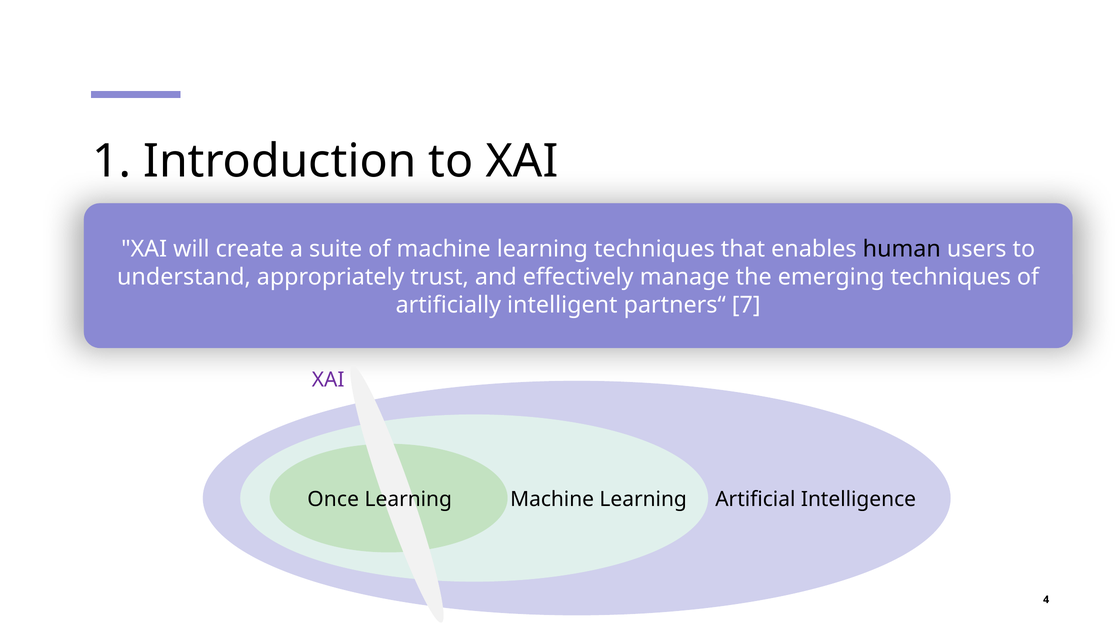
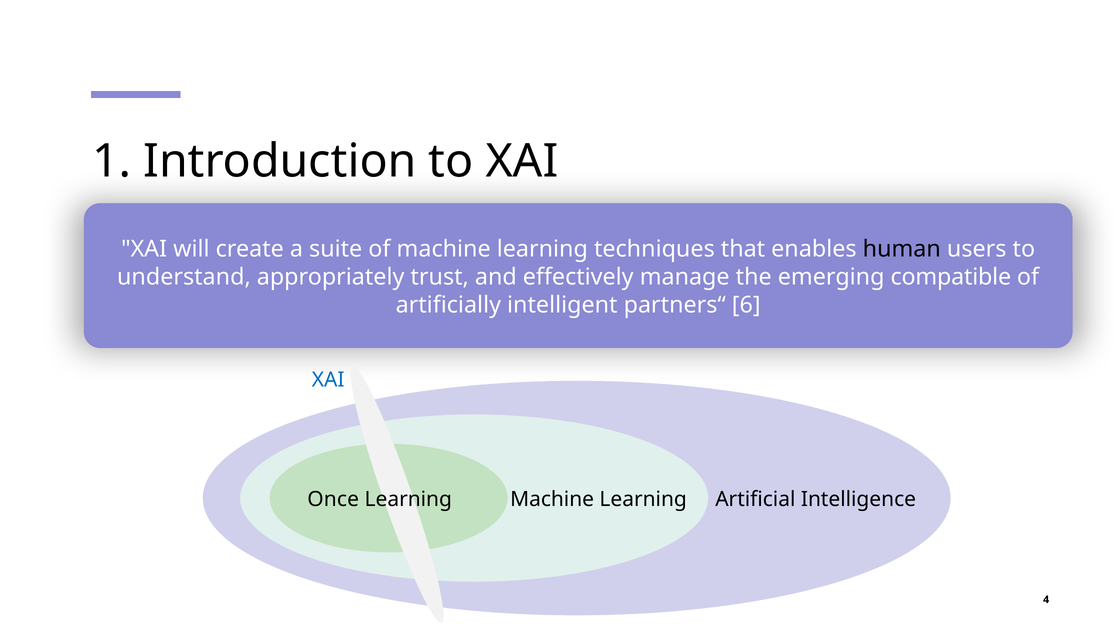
emerging techniques: techniques -> compatible (951, 277)
7: 7 -> 6 (746, 305)
XAI colour: purple -> blue (328, 380)
